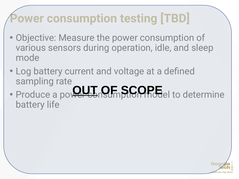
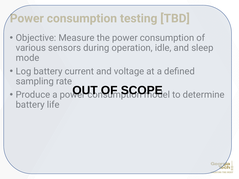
OUT underline: present -> none (85, 90)
